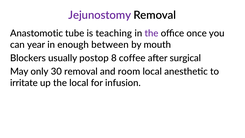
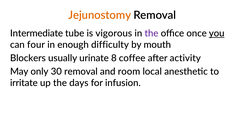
Jejunostomy colour: purple -> orange (100, 15)
Anastomotic: Anastomotic -> Intermediate (37, 33)
teaching: teaching -> vigorous (114, 33)
you underline: none -> present (217, 33)
year: year -> four (36, 45)
between: between -> difficulty (110, 45)
postop: postop -> urinate (94, 58)
surgical: surgical -> activity (185, 58)
the local: local -> days (79, 83)
